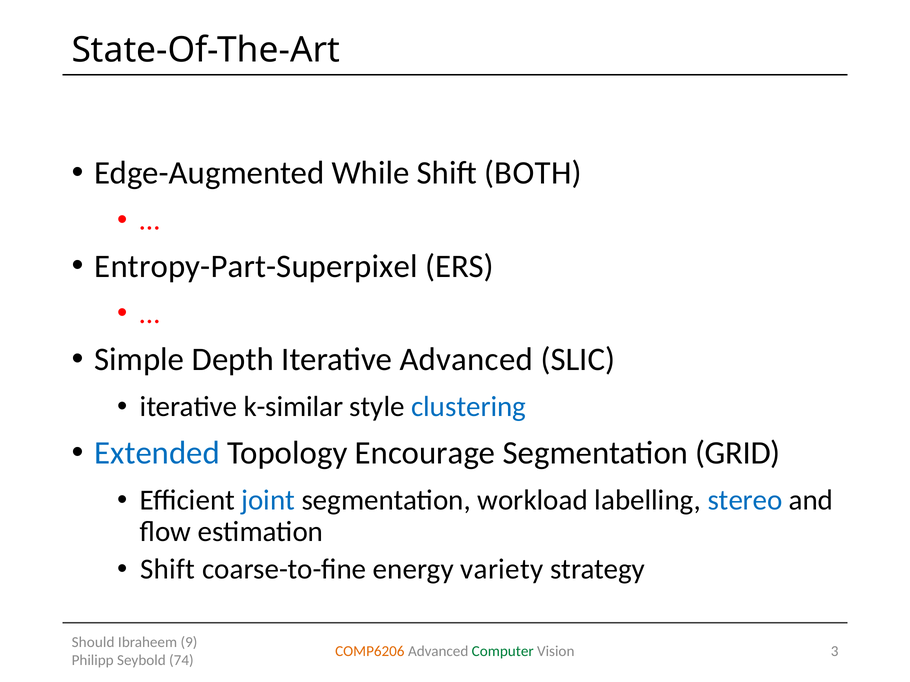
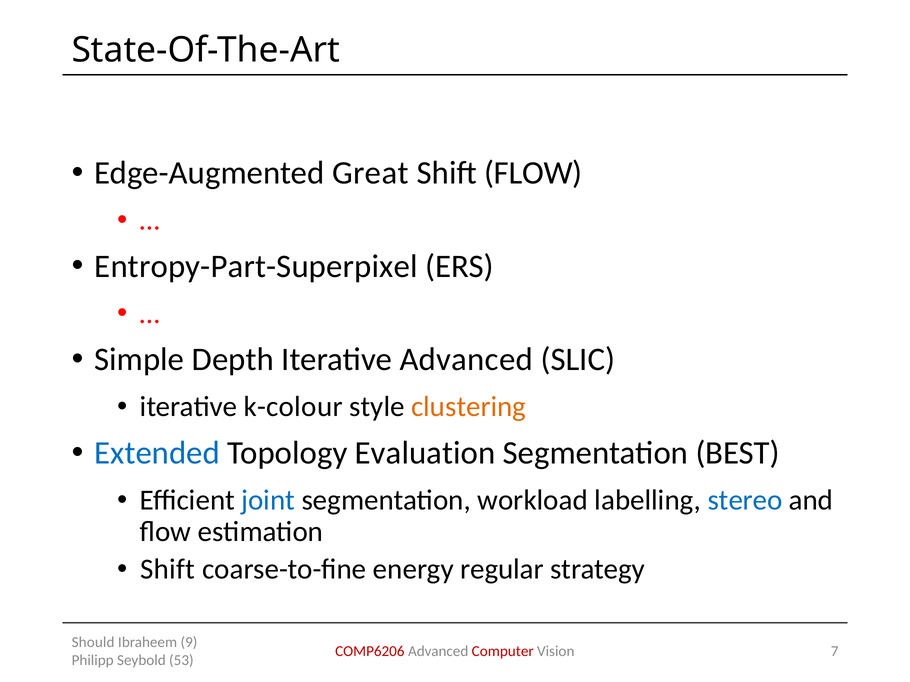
While: While -> Great (370, 173)
Shift BOTH: BOTH -> FLOW (533, 173)
k-similar: k-similar -> k-colour (293, 407)
clustering colour: blue -> orange (469, 407)
Encourage: Encourage -> Evaluation (425, 453)
GRID: GRID -> BEST (738, 453)
variety: variety -> regular (502, 570)
COMP6206 colour: orange -> red (370, 652)
Computer colour: green -> red (503, 652)
3: 3 -> 7 (835, 652)
74: 74 -> 53 (181, 661)
